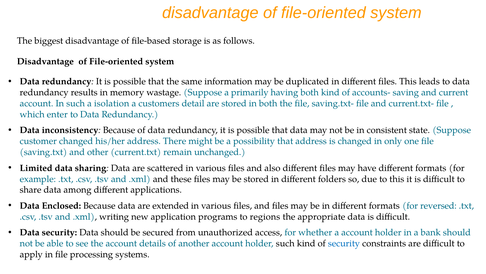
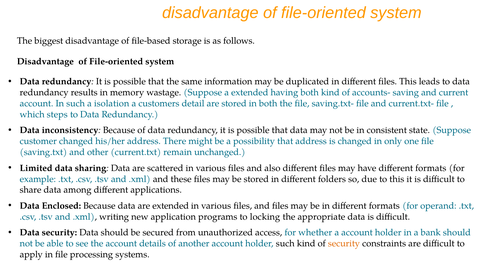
a primarily: primarily -> extended (250, 92)
enter: enter -> steps (57, 114)
reversed: reversed -> operand (438, 205)
regions: regions -> locking (265, 216)
security colour: blue -> orange (344, 243)
